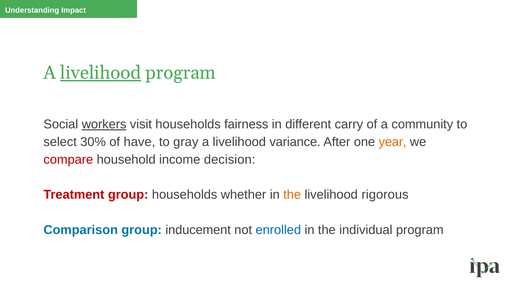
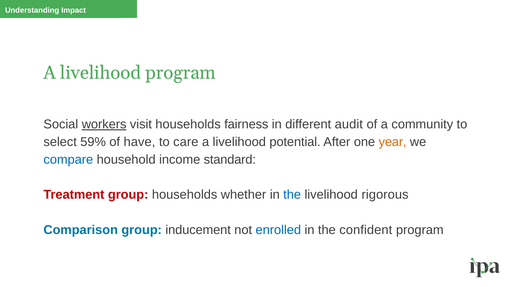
livelihood underline: present -> none (101, 73)
carry: carry -> audit (349, 125)
30%: 30% -> 59% (93, 142)
gray: gray -> care (186, 142)
variance: variance -> potential (295, 142)
compare colour: red -> blue (68, 160)
decision: decision -> standard (230, 160)
the colour: orange -> blue (292, 195)
individual: individual -> confident (366, 230)
